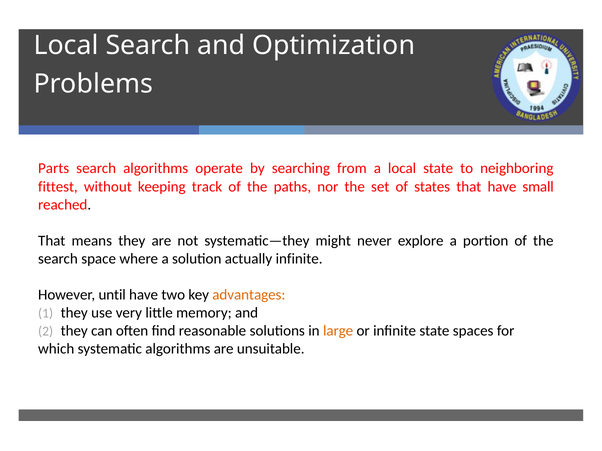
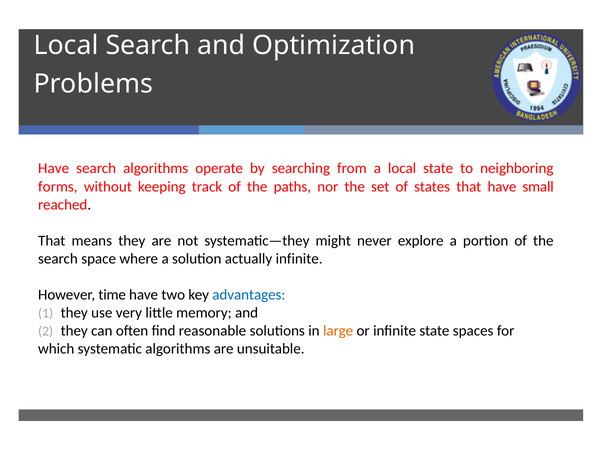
Parts: Parts -> Have (54, 169)
fittest: fittest -> forms (58, 187)
until: until -> time (112, 295)
advantages colour: orange -> blue (249, 295)
